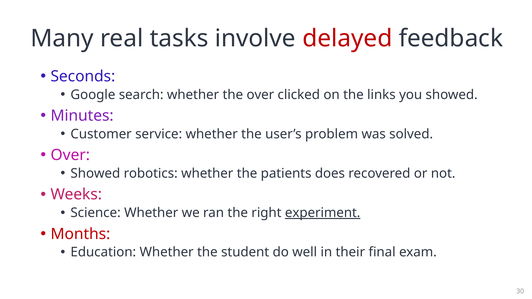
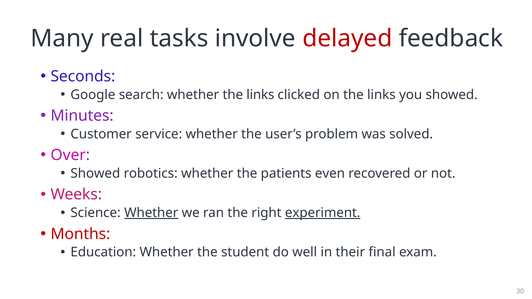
whether the over: over -> links (260, 95)
does: does -> even (330, 174)
Whether underline: none -> present (151, 213)
